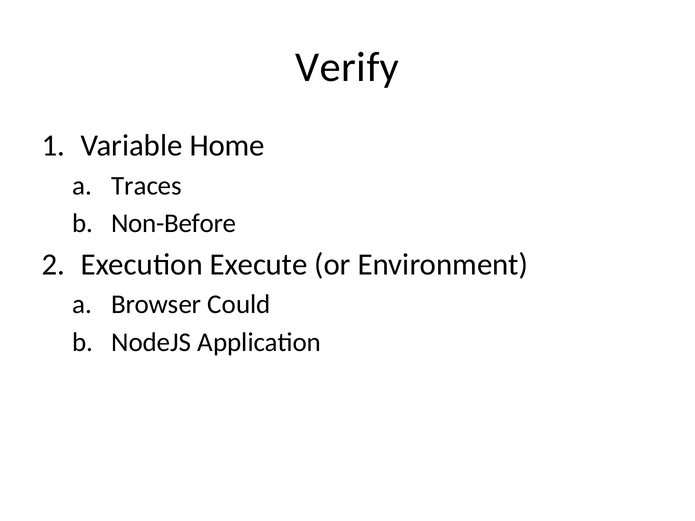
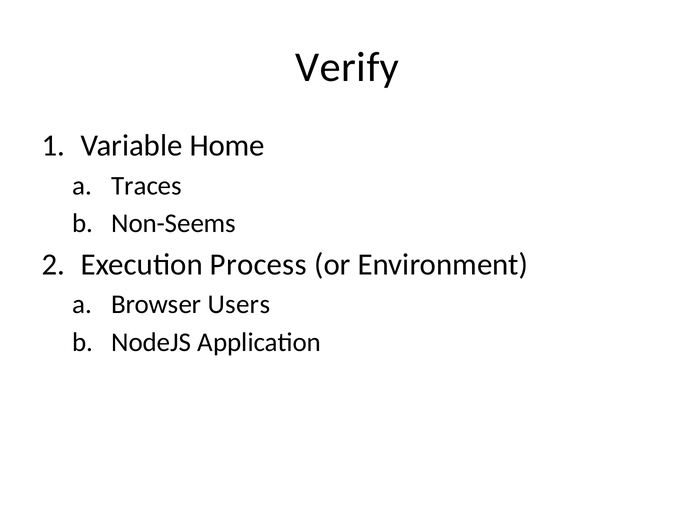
Non-Before: Non-Before -> Non-Seems (174, 223)
Execute: Execute -> Process (258, 265)
Could: Could -> Users (239, 305)
